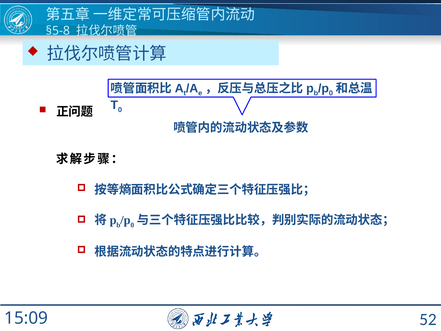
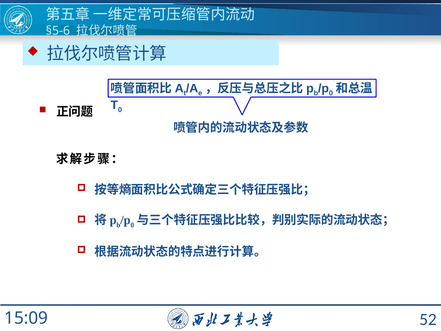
§5-8: §5-8 -> §5-6 (58, 31)
